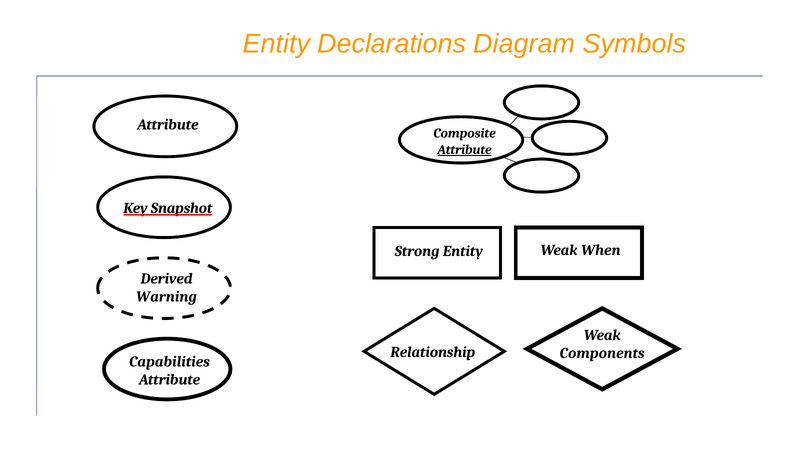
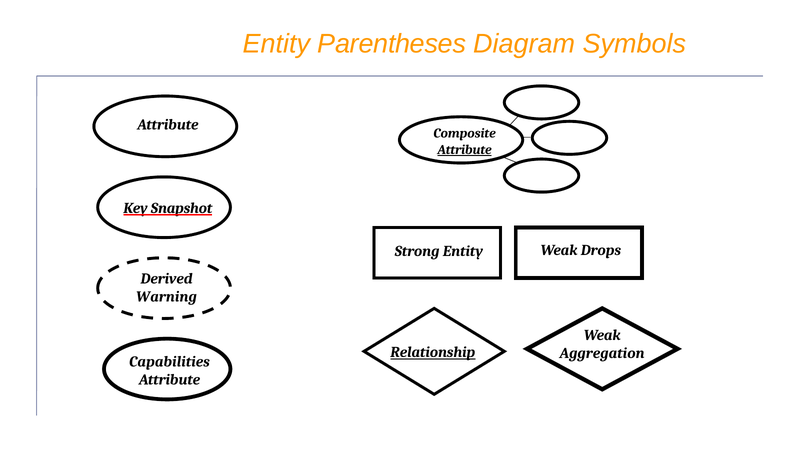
Declarations: Declarations -> Parentheses (392, 44)
When: When -> Drops (601, 250)
Relationship underline: none -> present (433, 352)
Components: Components -> Aggregation (602, 353)
